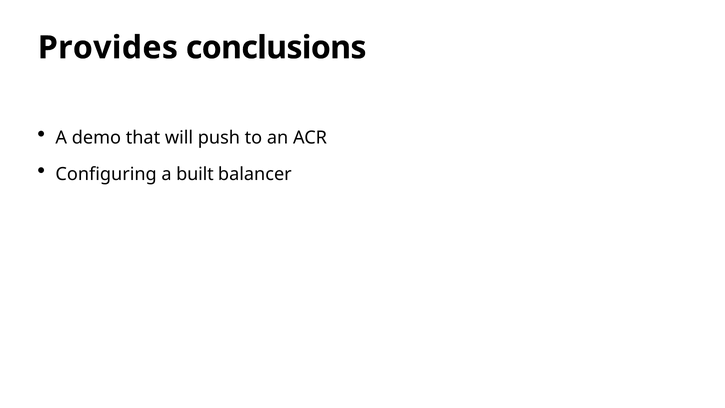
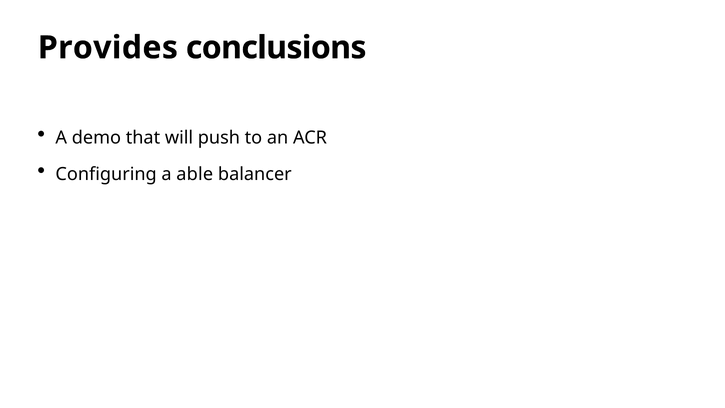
built: built -> able (195, 174)
